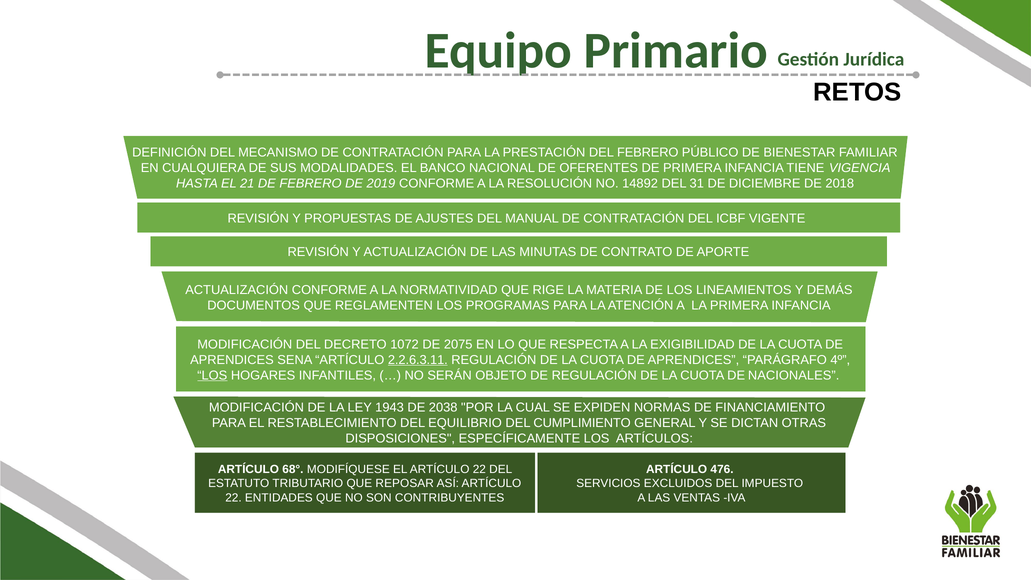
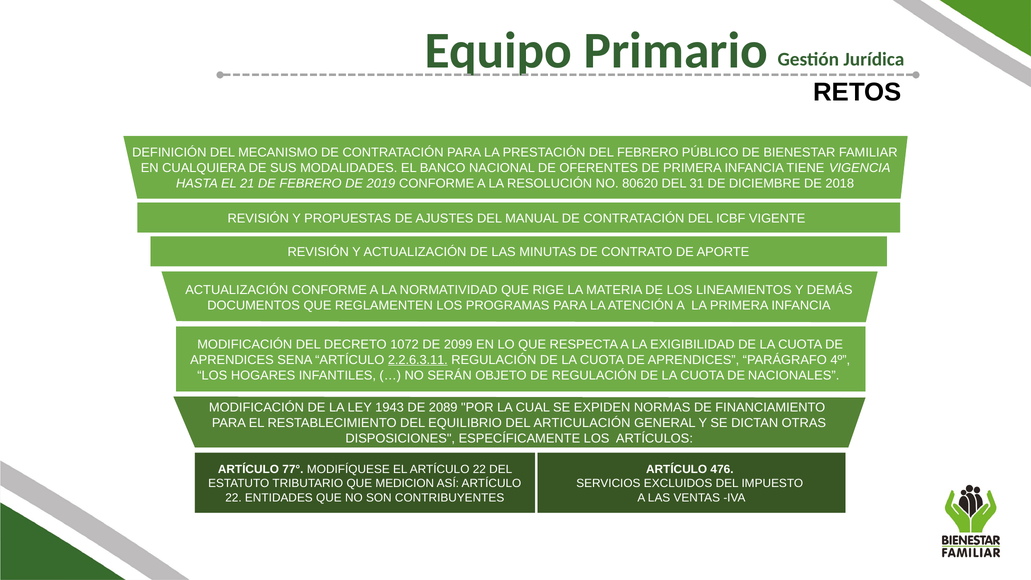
14892: 14892 -> 80620 (640, 184)
2075: 2075 -> 2099 (458, 344)
LOS underline: present -> none (212, 375)
2038: 2038 -> 2089 (443, 407)
CUMPLIMIENTO: CUMPLIMIENTO -> ARTICULACIÓN (582, 423)
68°: 68° -> 77° (293, 469)
REPOSAR: REPOSAR -> MEDICION (405, 484)
